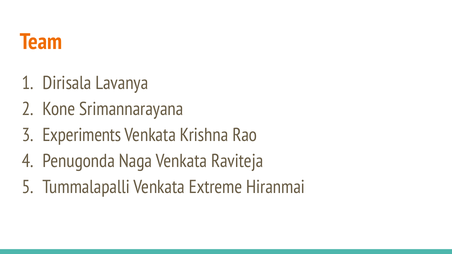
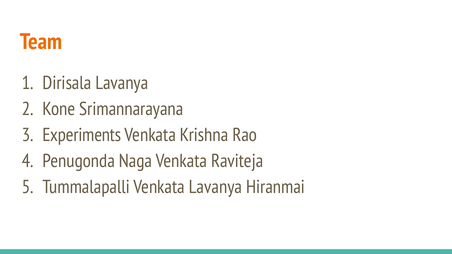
Venkata Extreme: Extreme -> Lavanya (215, 187)
